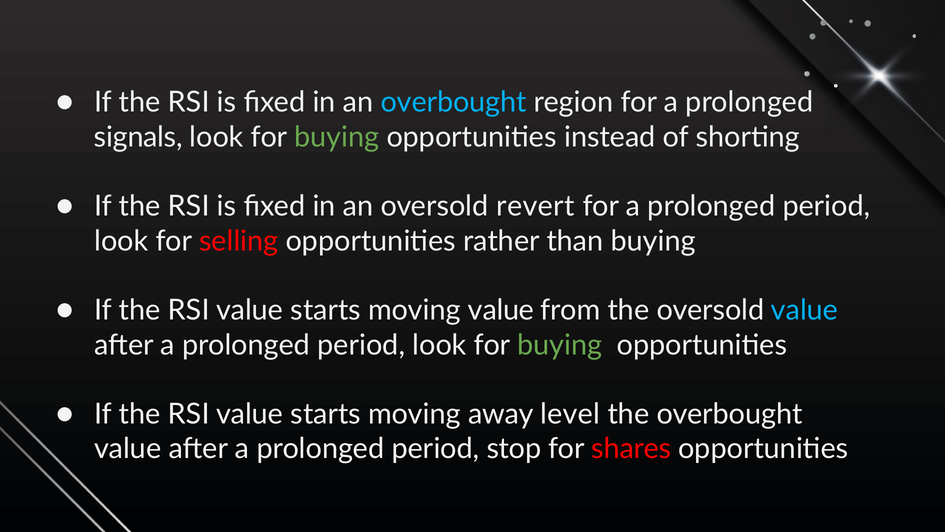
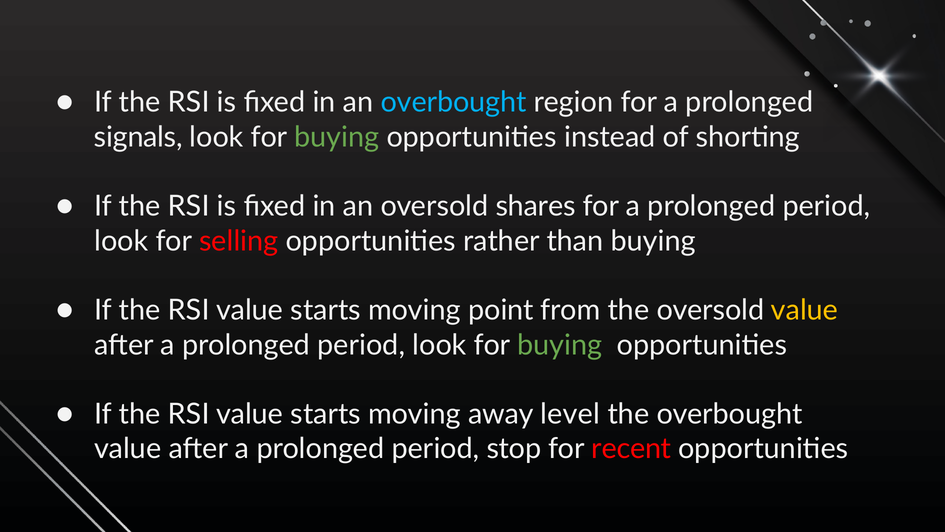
revert: revert -> shares (536, 206)
moving value: value -> point (501, 310)
value colour: light blue -> yellow (805, 310)
shares: shares -> recent (631, 449)
